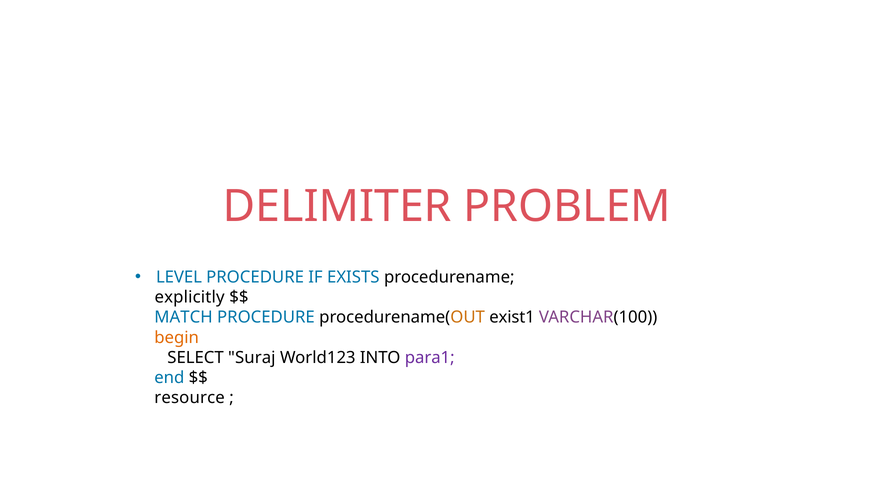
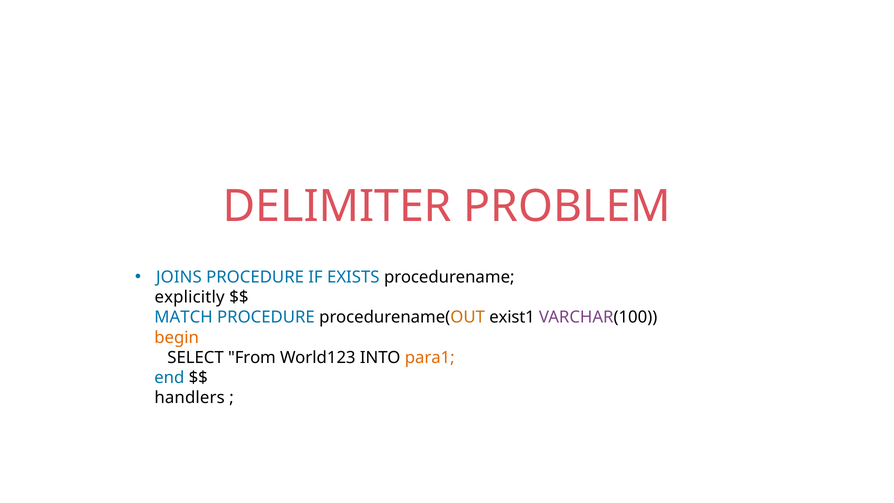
LEVEL: LEVEL -> JOINS (179, 277)
Suraj: Suraj -> From (252, 358)
para1 colour: purple -> orange (430, 358)
resource: resource -> handlers (190, 398)
